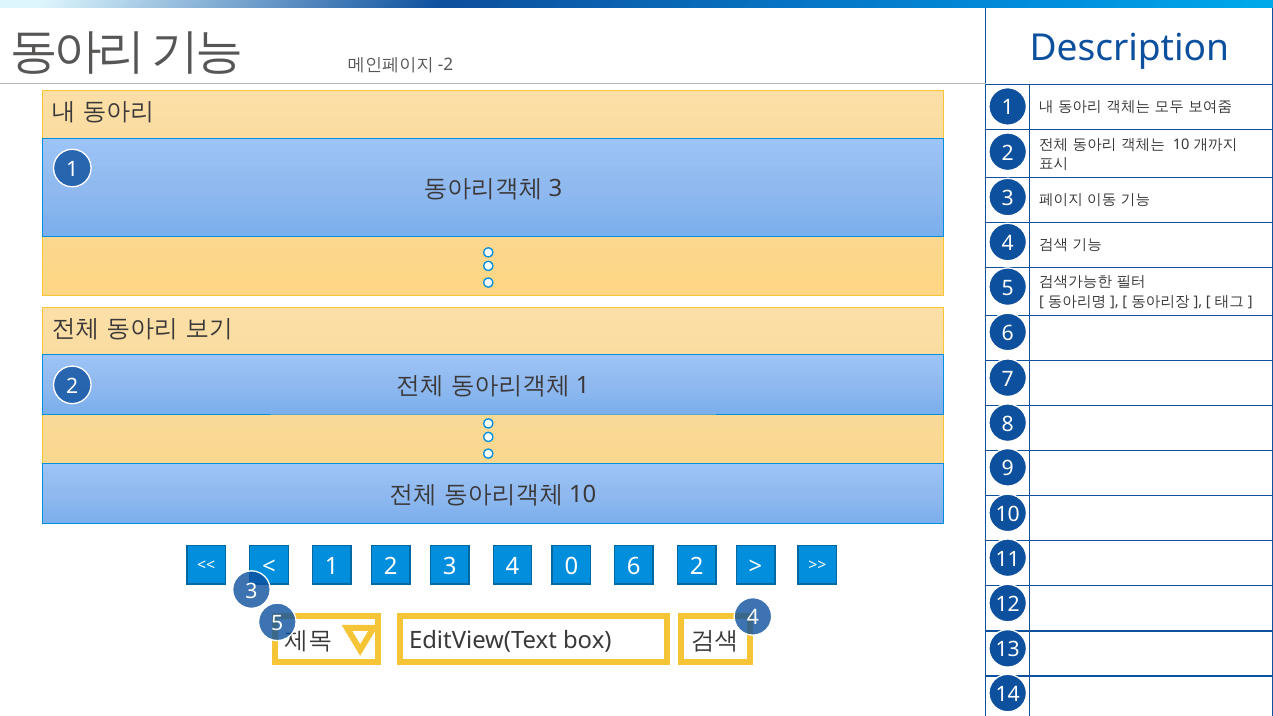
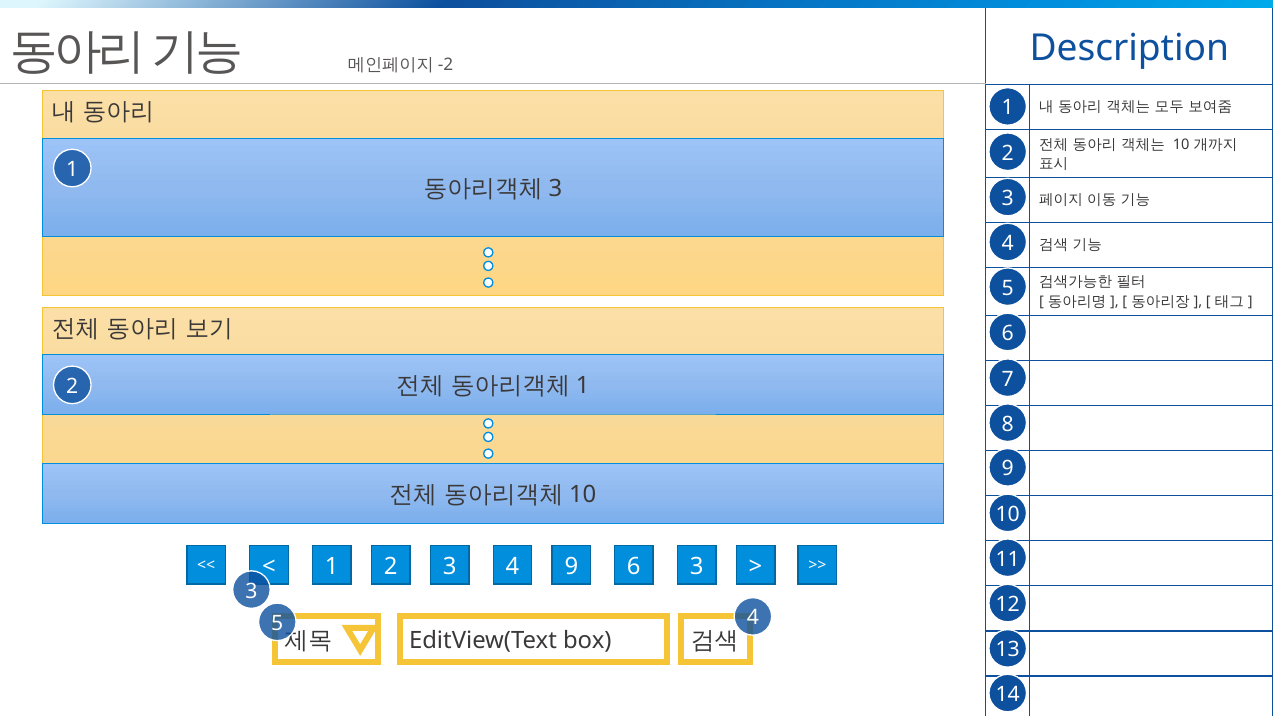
4 0: 0 -> 9 (571, 566)
6 2: 2 -> 3 (697, 566)
